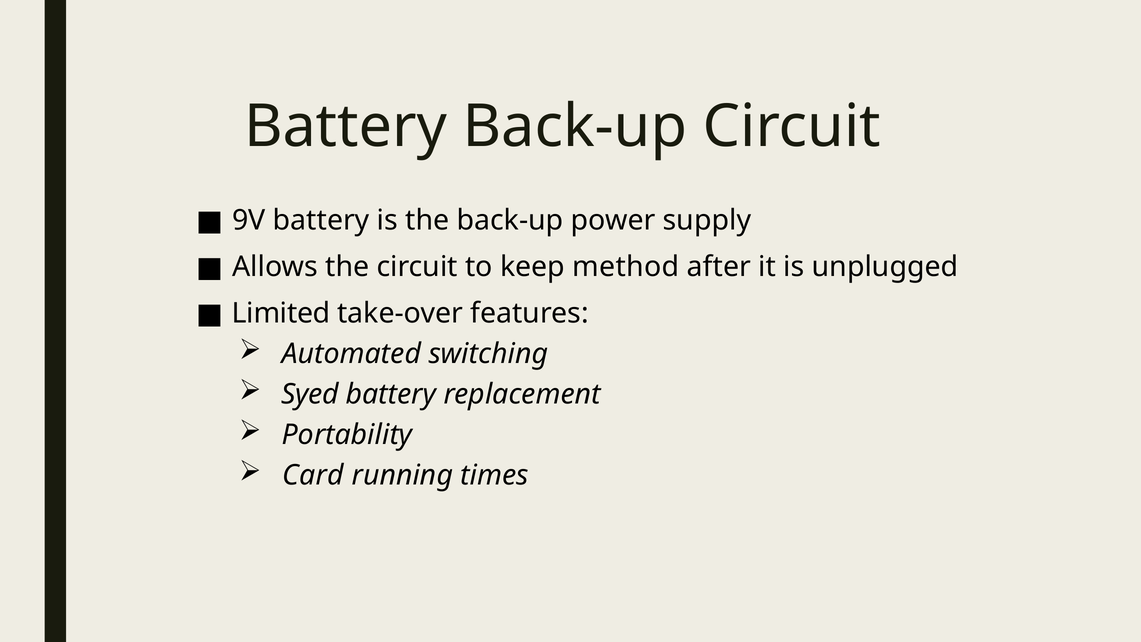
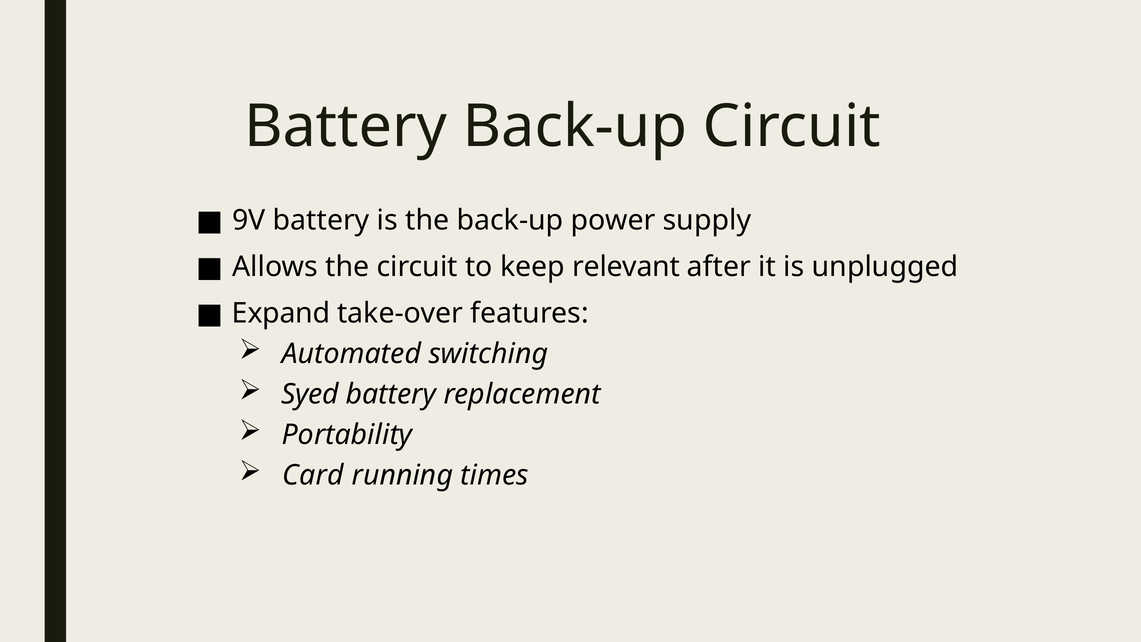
method: method -> relevant (626, 267)
Limited: Limited -> Expand (281, 313)
